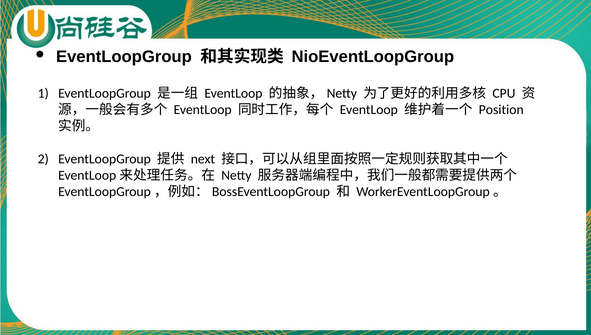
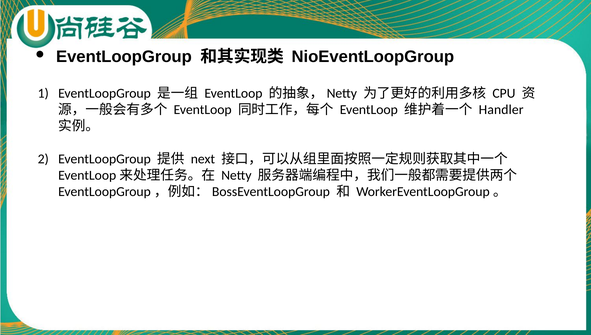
Position: Position -> Handler (501, 110)
